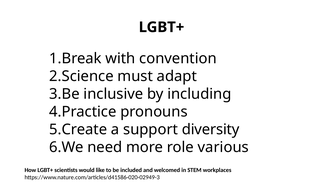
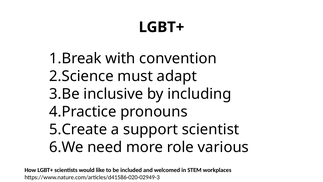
diversity: diversity -> scientist (211, 129)
